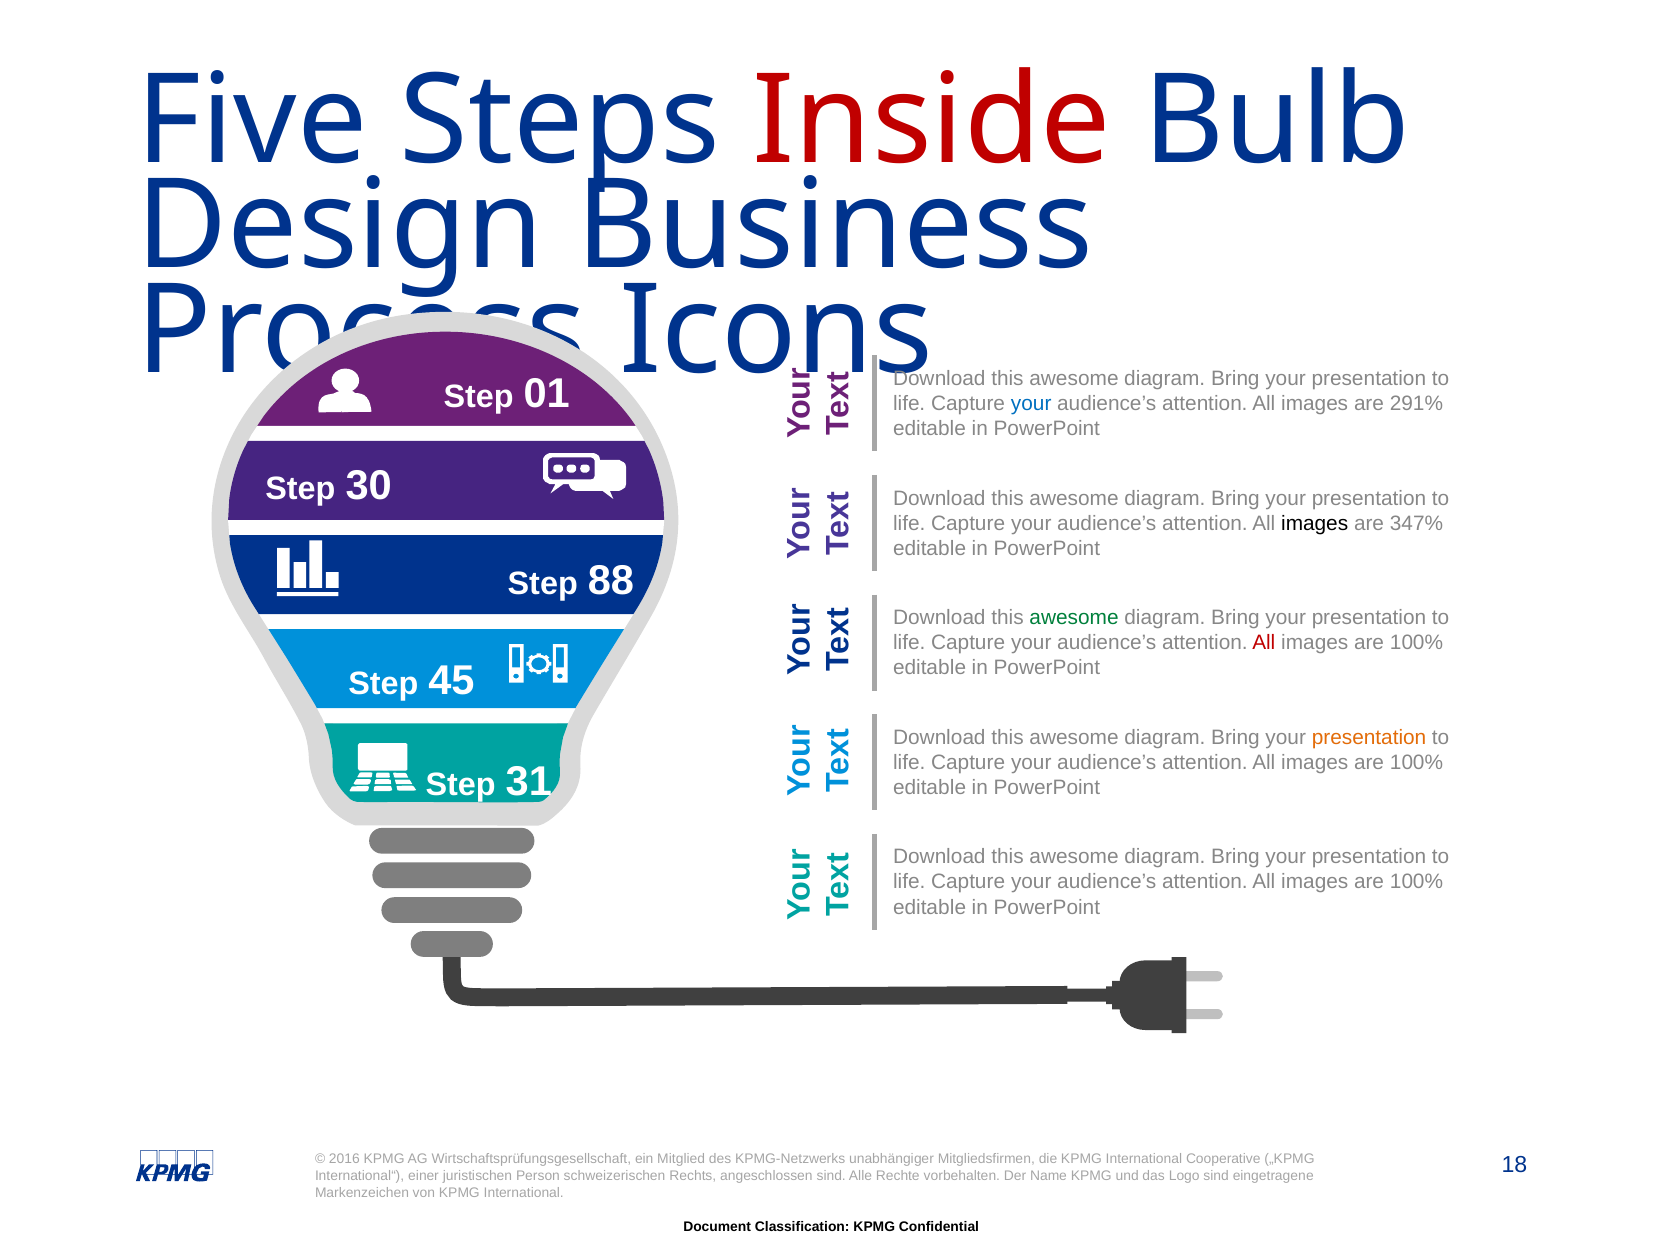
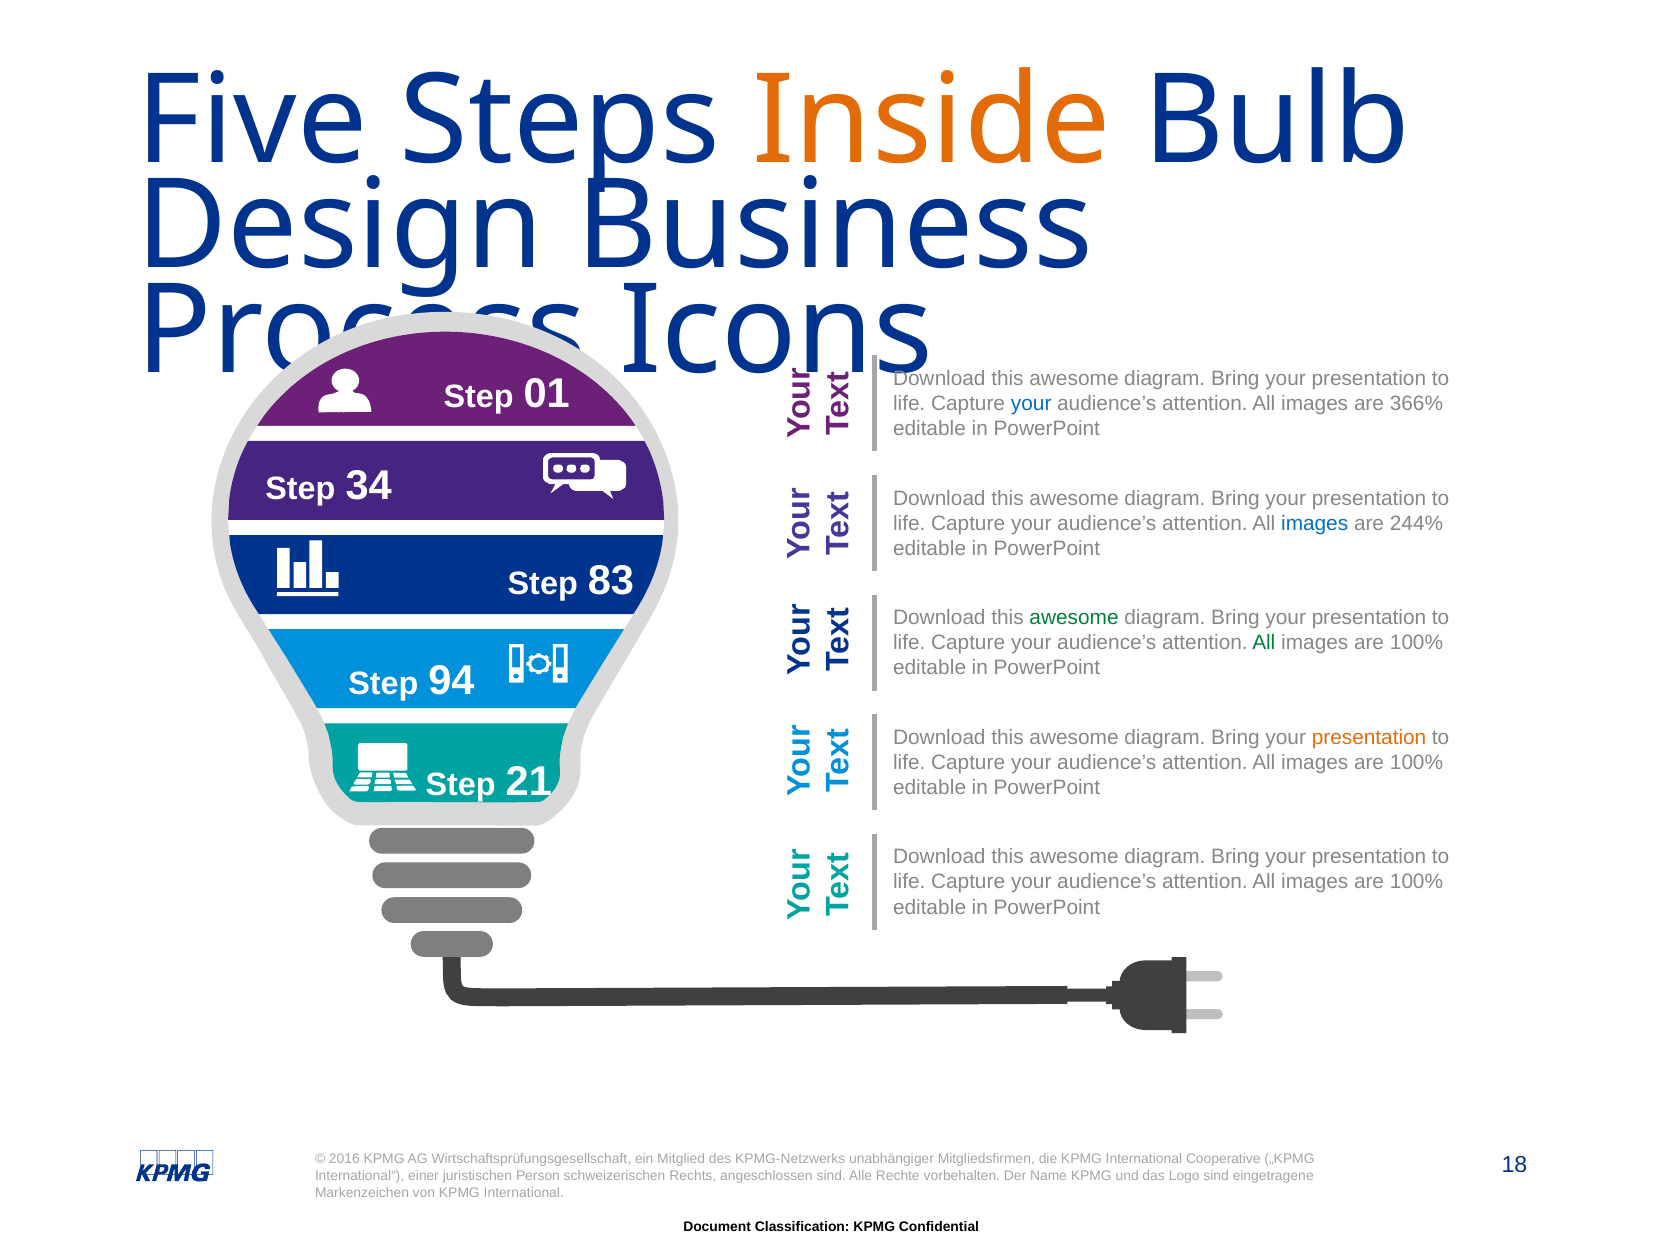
Inside colour: red -> orange (932, 121)
291%: 291% -> 366% (1416, 403)
30: 30 -> 34 (369, 486)
images colour: black -> blue (1315, 523)
347%: 347% -> 244% (1417, 523)
88: 88 -> 83 (611, 581)
All colour: red -> green (1264, 643)
45: 45 -> 94 (451, 681)
31: 31 -> 21 (529, 782)
